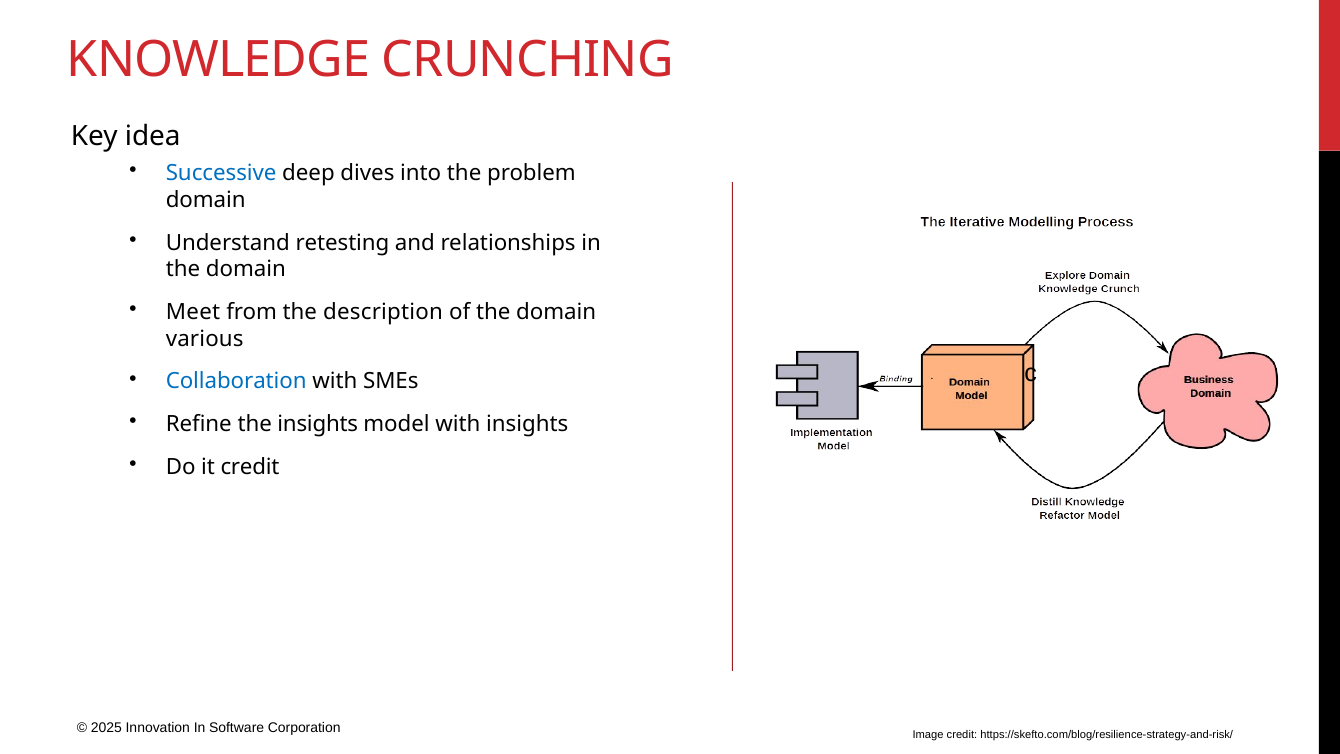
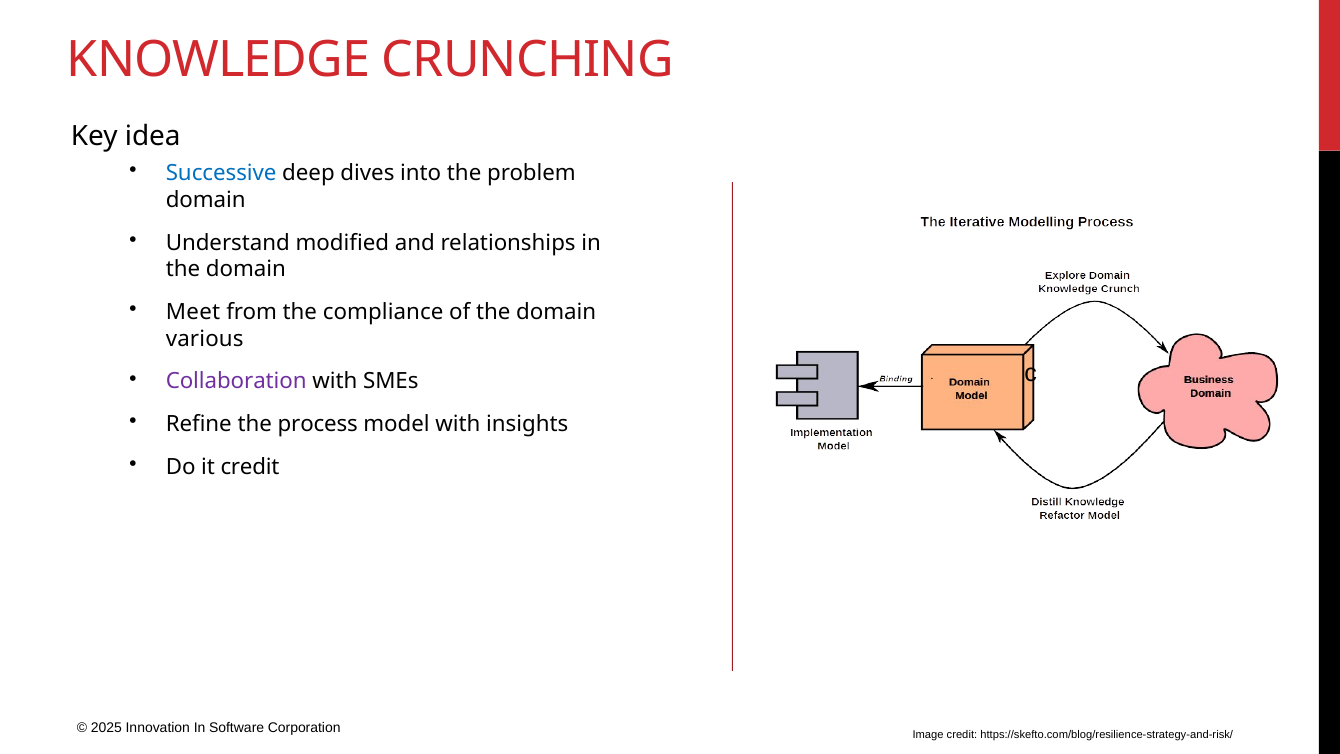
retesting: retesting -> modified (342, 243)
description: description -> compliance (383, 312)
Collaboration colour: blue -> purple (236, 381)
the insights: insights -> process (318, 424)
